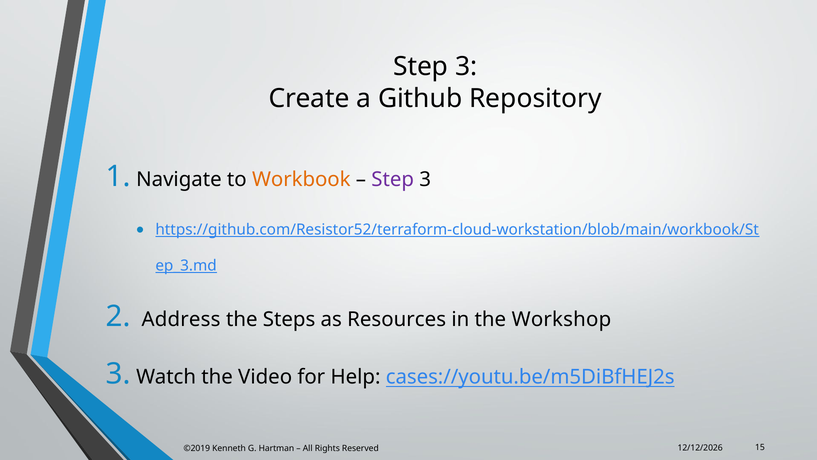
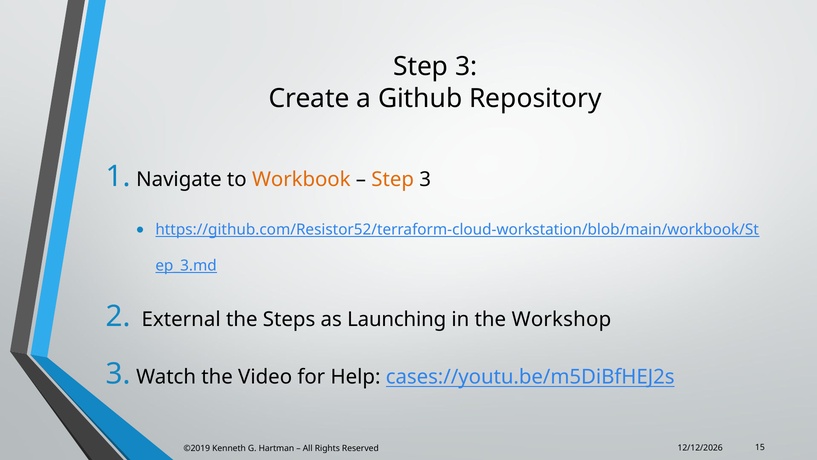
Step colour: purple -> orange (393, 179)
Address: Address -> External (181, 319)
Resources: Resources -> Launching (397, 319)
